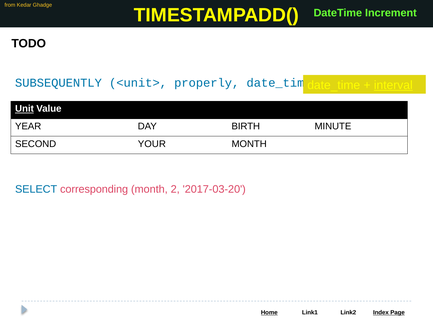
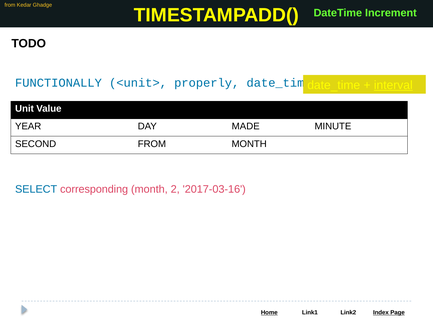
SUBSEQUENTLY: SUBSEQUENTLY -> FUNCTIONALLY (58, 83)
Unit underline: present -> none (24, 109)
BIRTH: BIRTH -> MADE (246, 126)
SECOND YOUR: YOUR -> FROM (152, 144)
2017-03-20: 2017-03-20 -> 2017-03-16 (214, 189)
